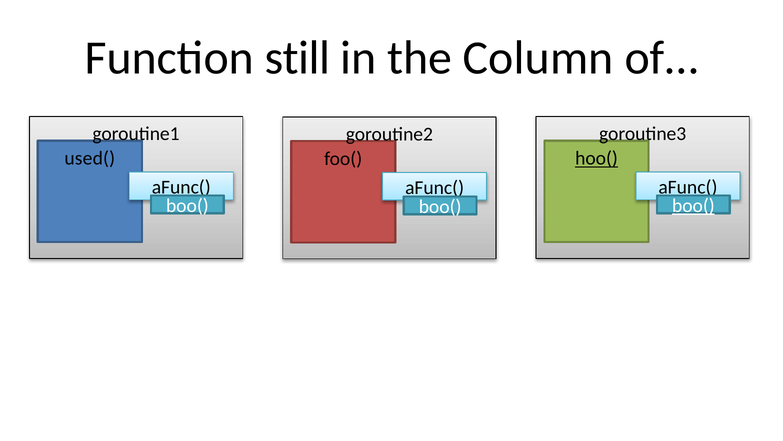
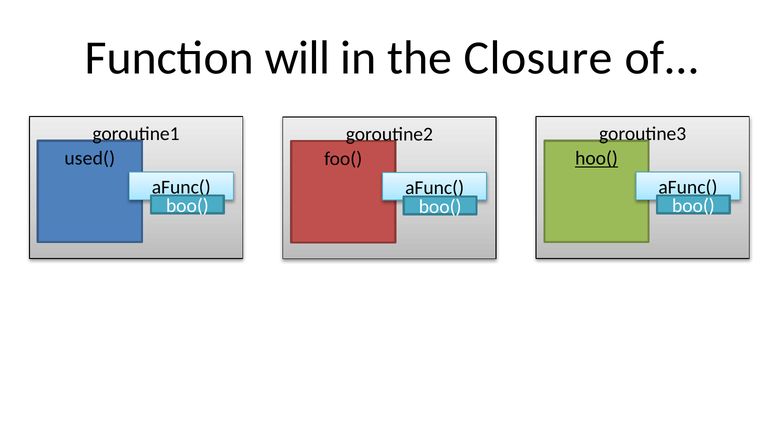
still: still -> will (297, 58)
Column: Column -> Closure (538, 58)
boo( underline: present -> none (693, 206)
